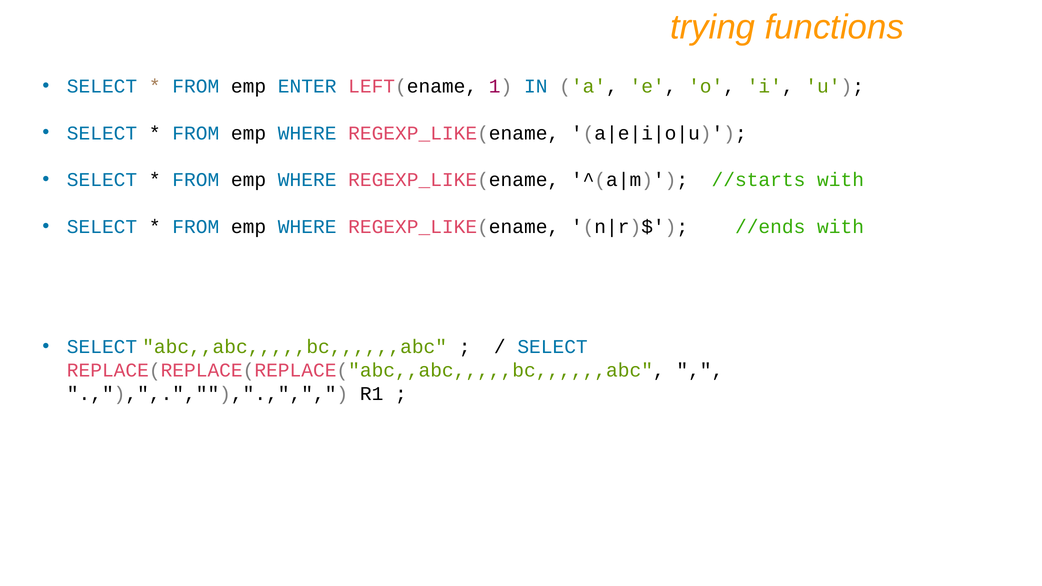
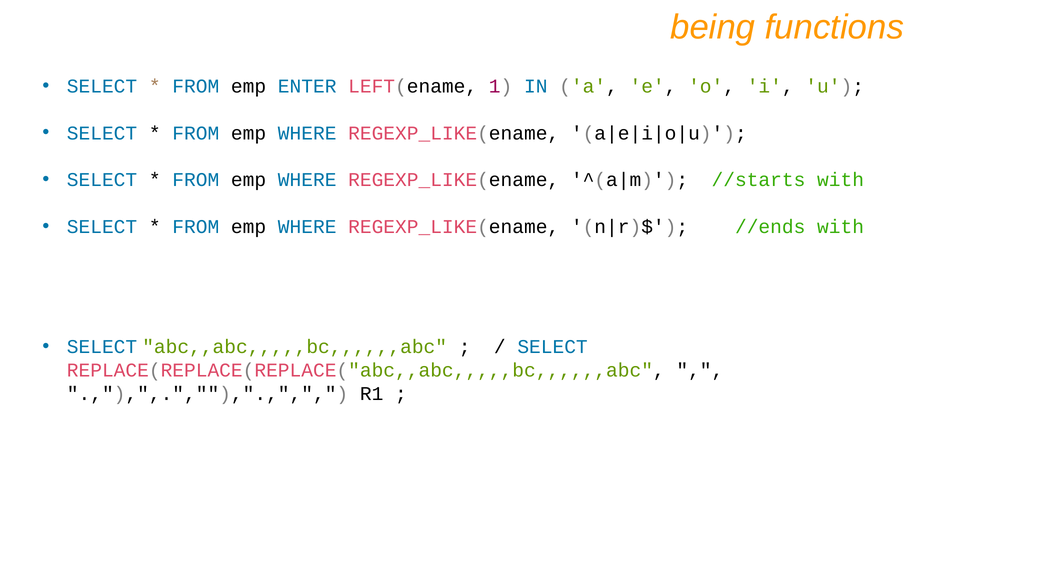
trying: trying -> being (713, 27)
